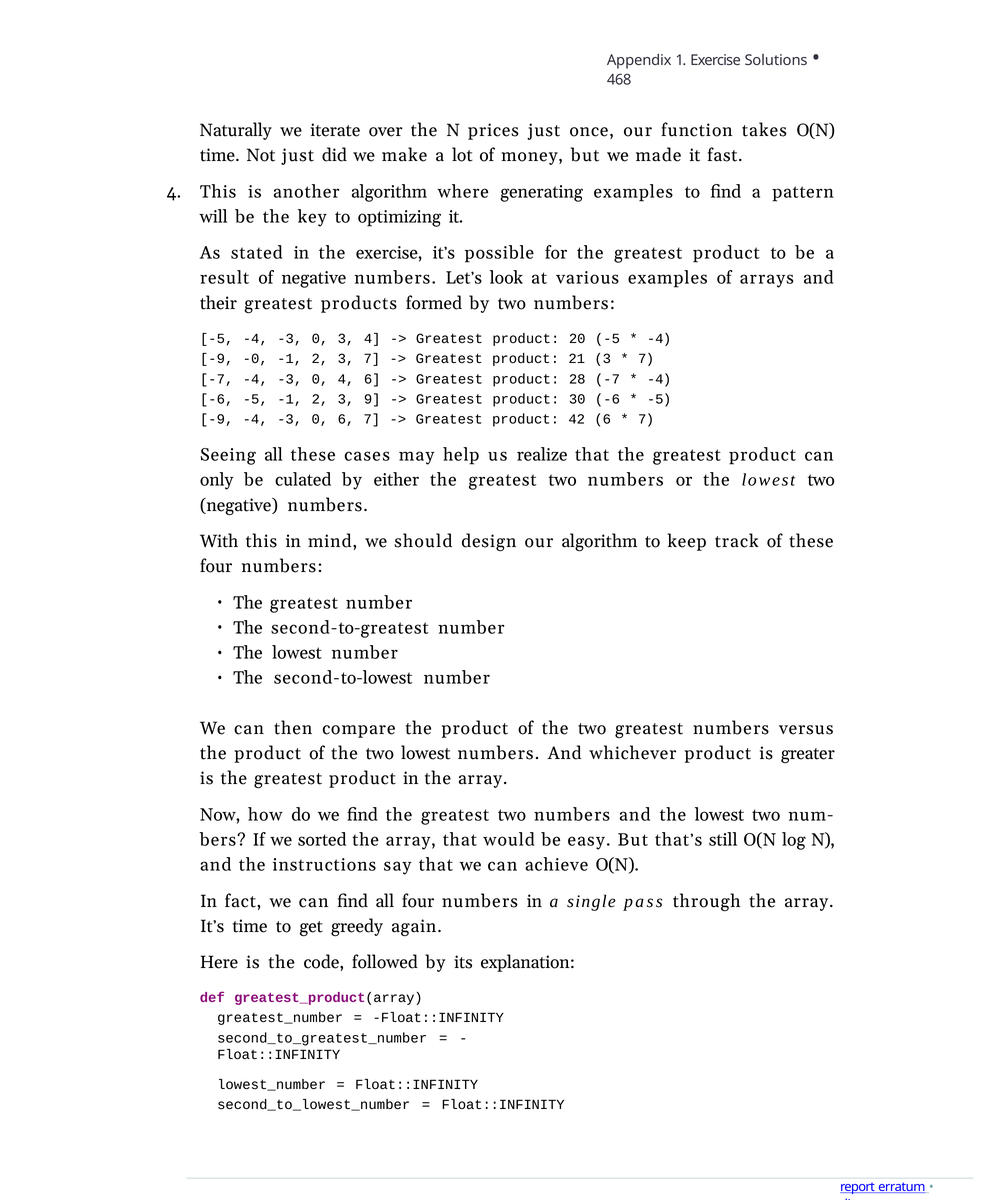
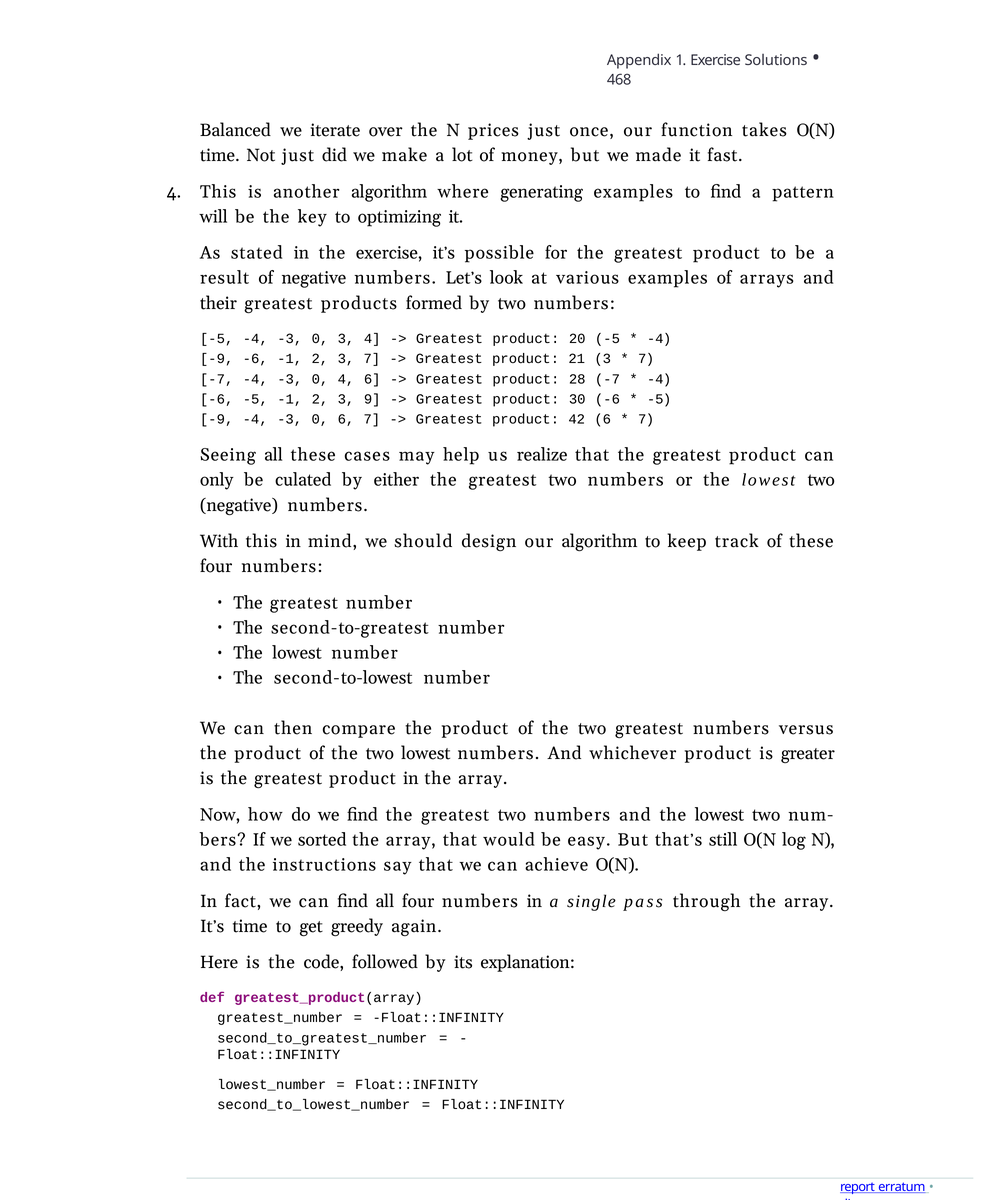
Naturally: Naturally -> Balanced (235, 130)
-9 -0: -0 -> -6 (255, 359)
